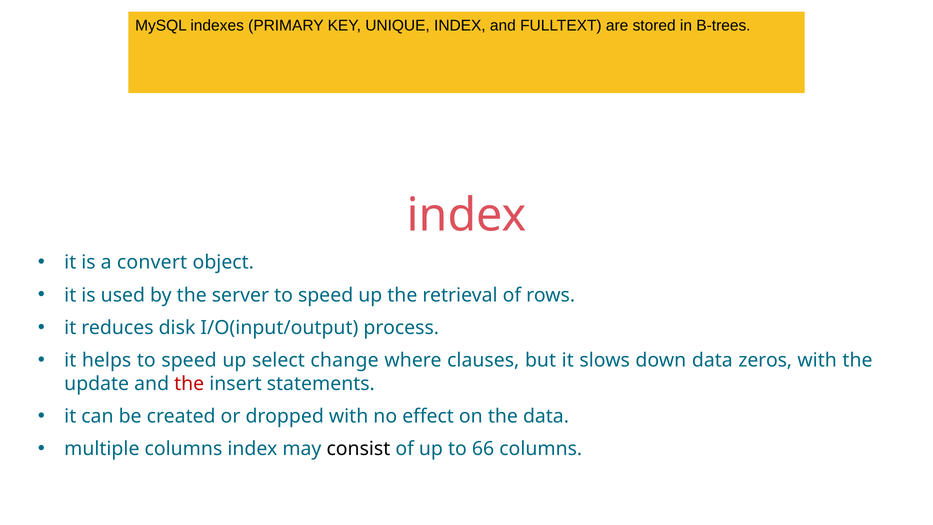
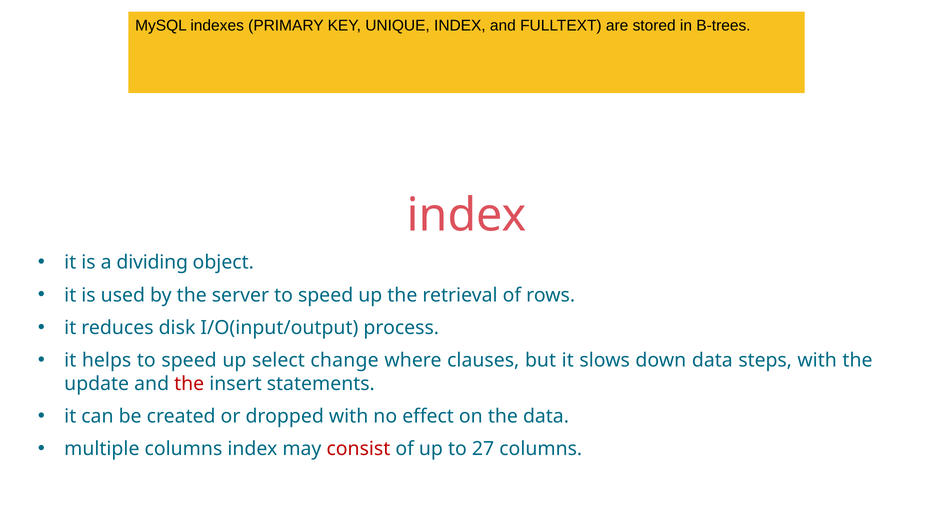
convert: convert -> dividing (152, 262)
zeros: zeros -> steps (765, 360)
consist colour: black -> red (358, 449)
66: 66 -> 27 (483, 449)
